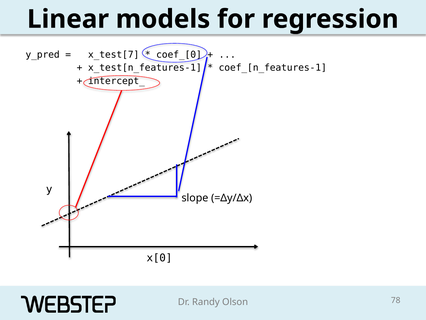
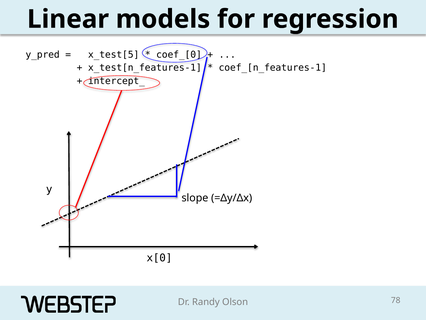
x_test[7: x_test[7 -> x_test[5 (114, 54)
